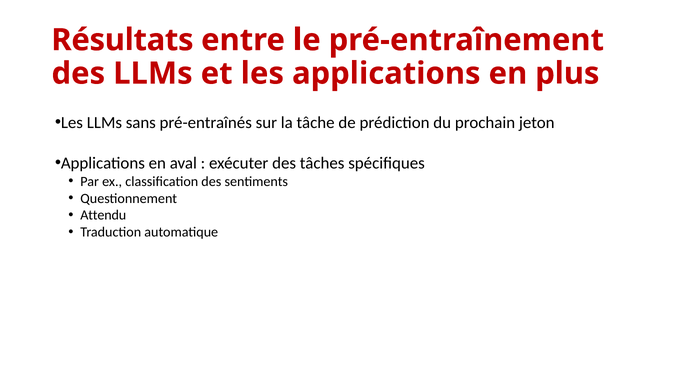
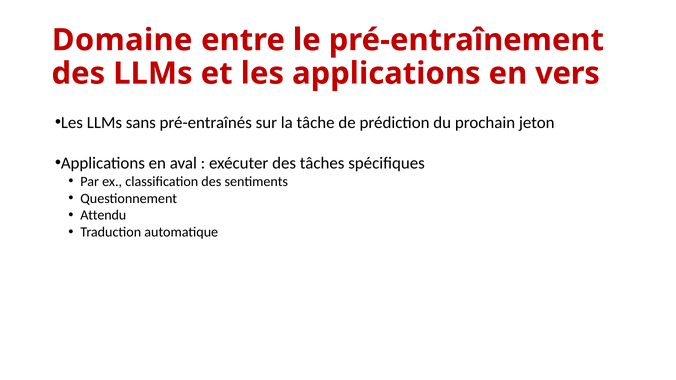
Résultats: Résultats -> Domaine (122, 40)
plus: plus -> vers (567, 74)
